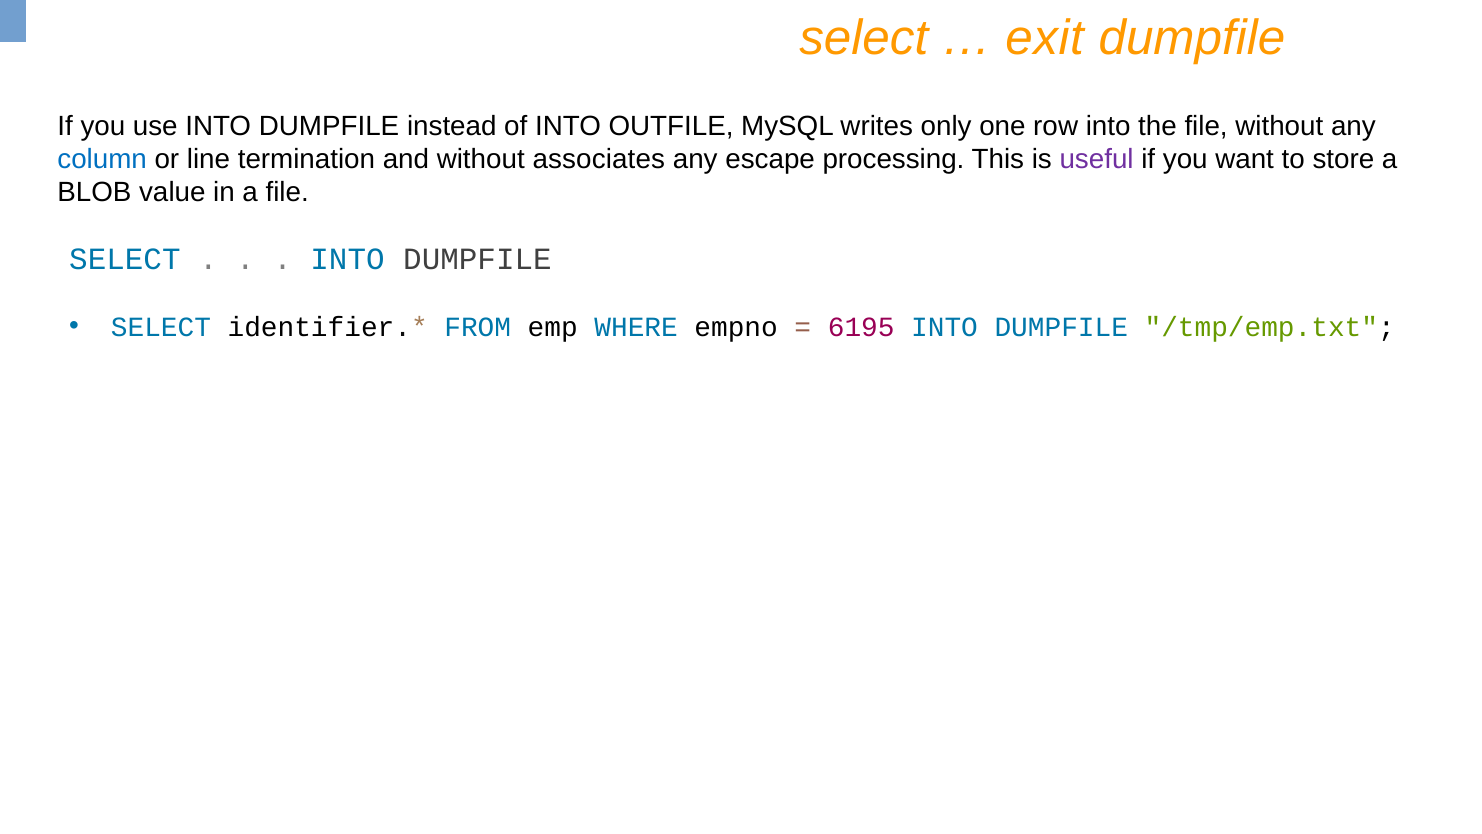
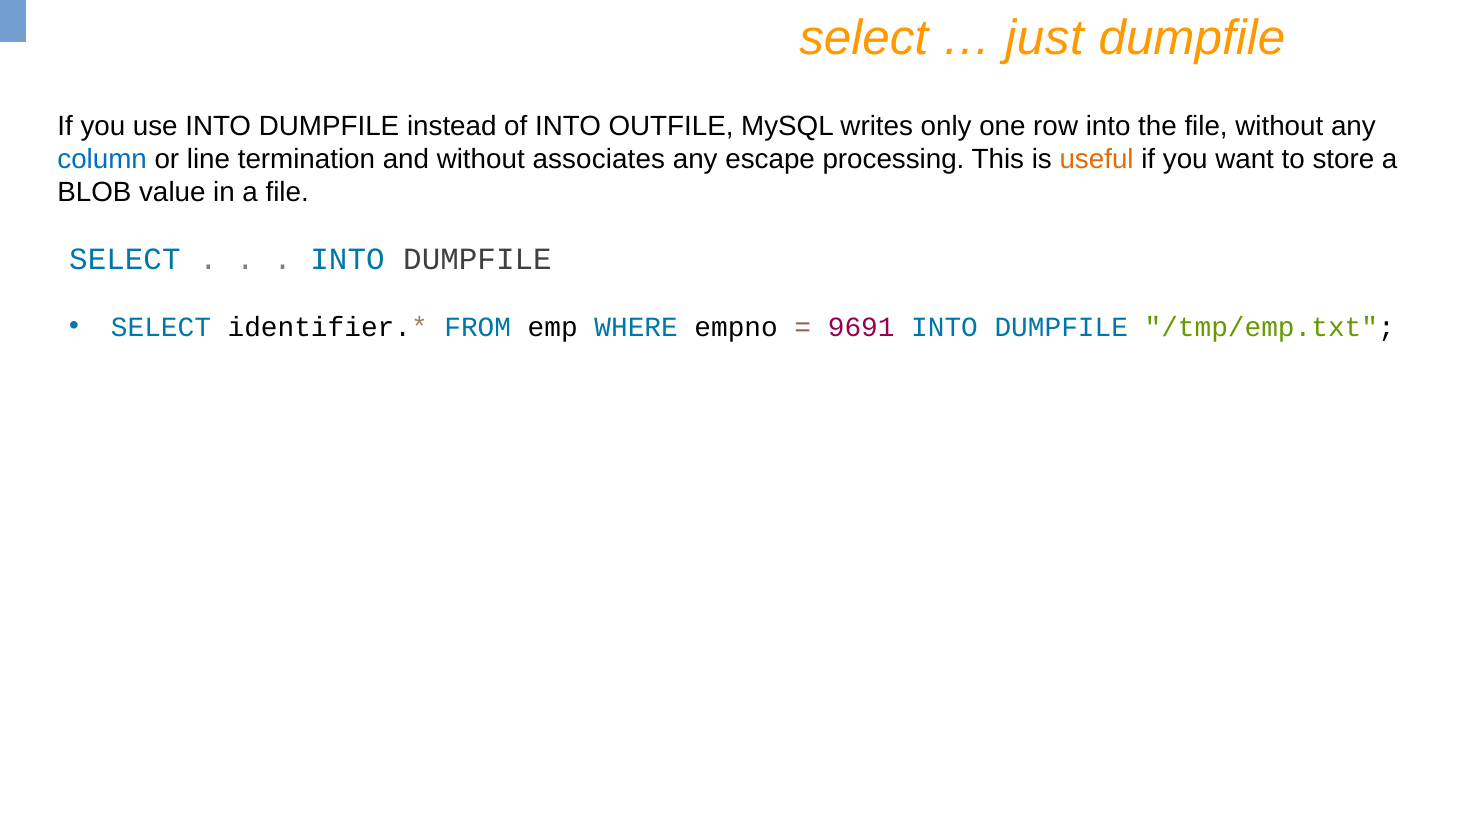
exit: exit -> just (1045, 39)
useful colour: purple -> orange (1097, 159)
6195: 6195 -> 9691 (861, 327)
